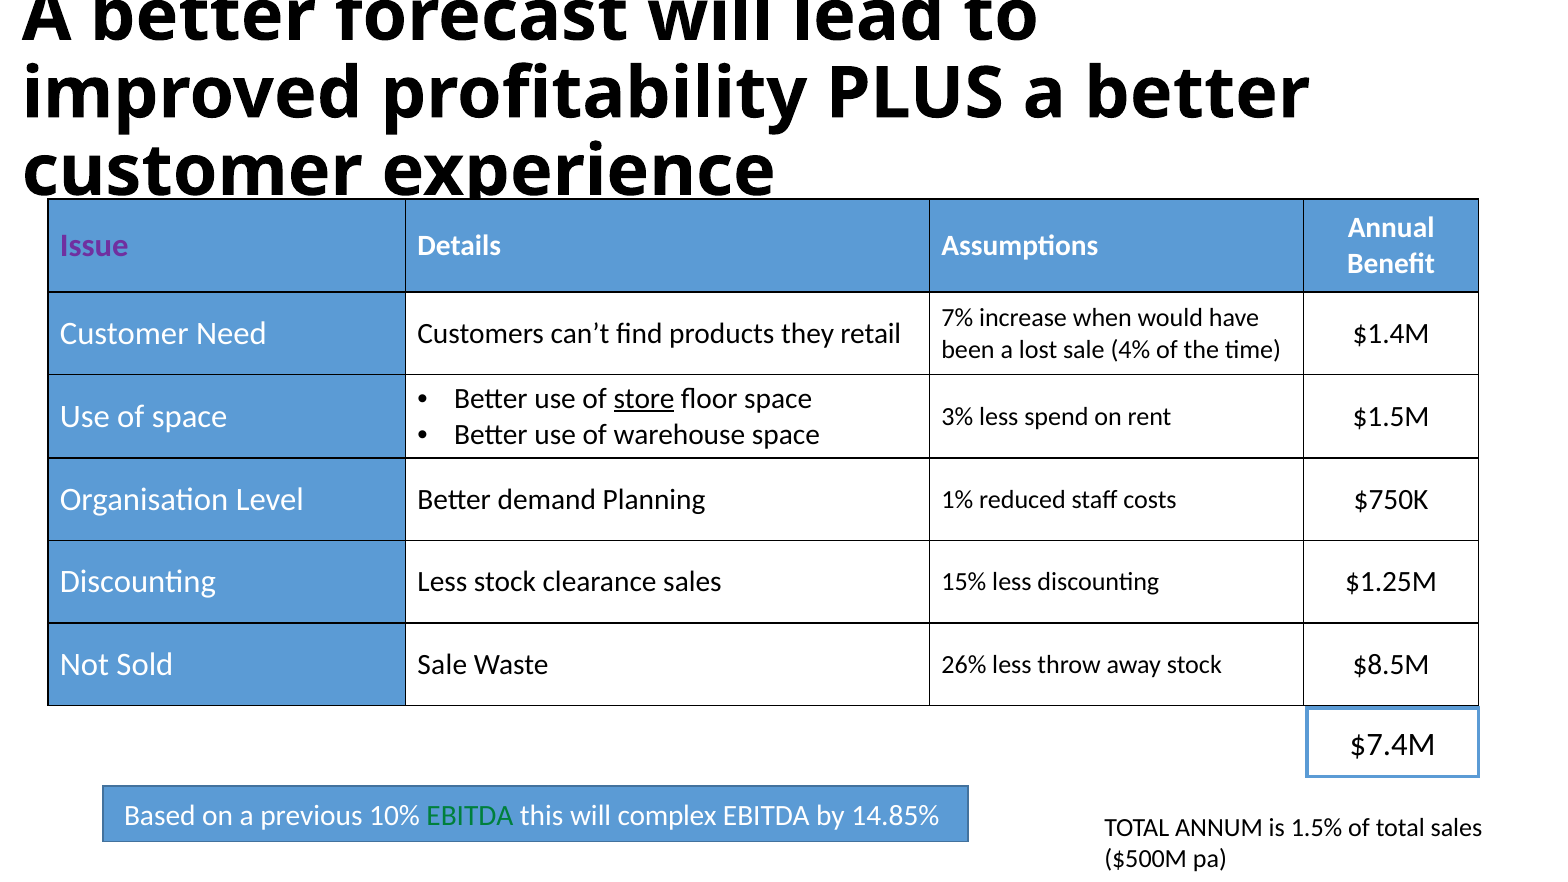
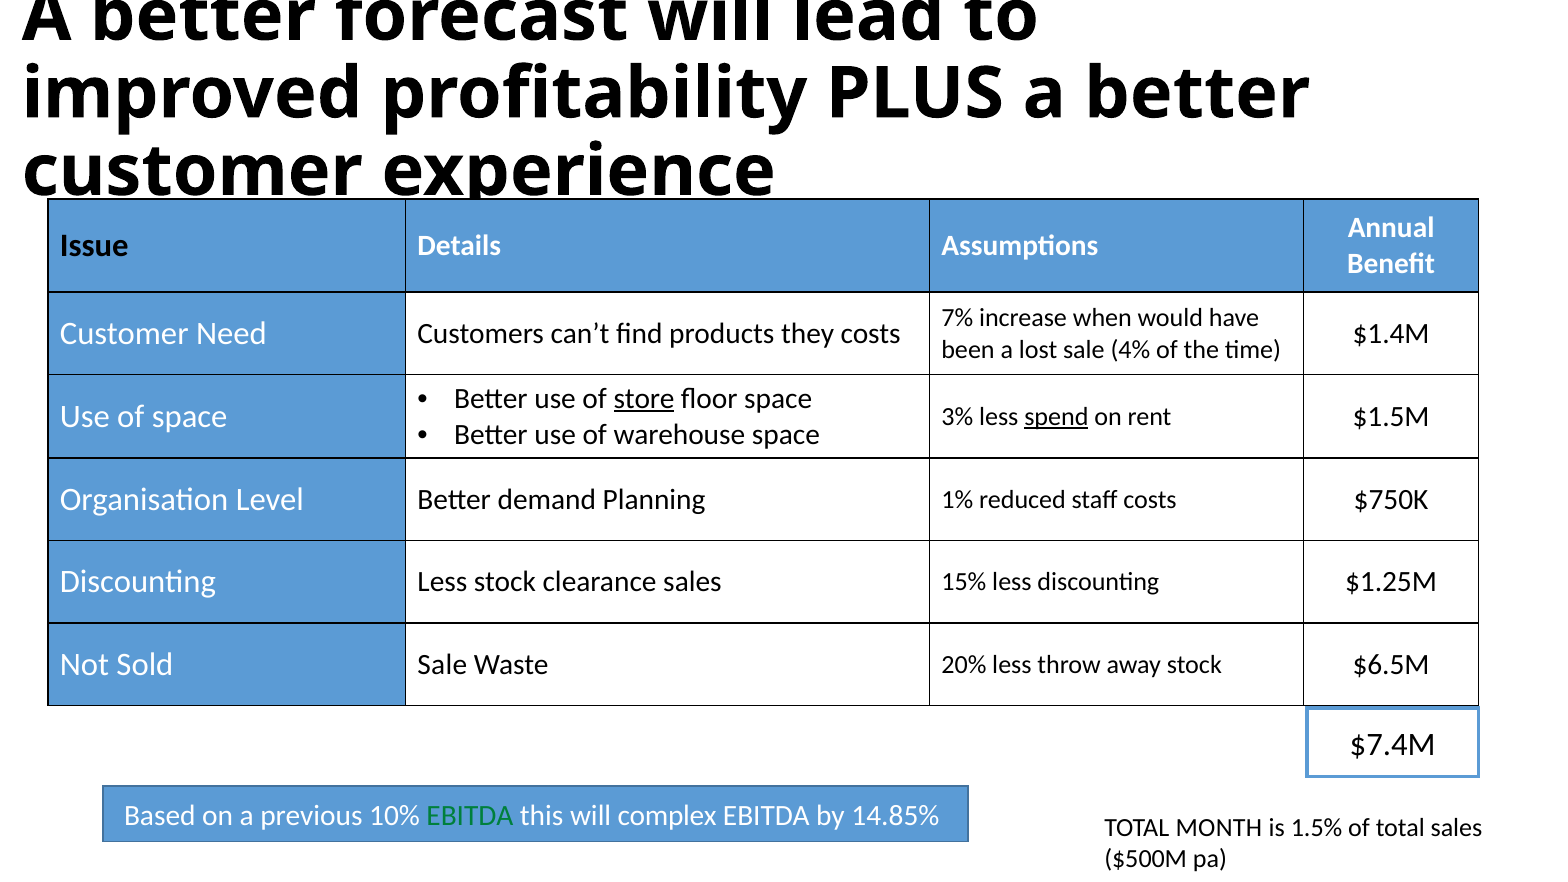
Issue colour: purple -> black (94, 246)
they retail: retail -> costs (871, 334)
spend underline: none -> present (1056, 416)
26%: 26% -> 20% (964, 664)
$8.5M: $8.5M -> $6.5M (1391, 665)
ANNUM: ANNUM -> MONTH (1219, 828)
